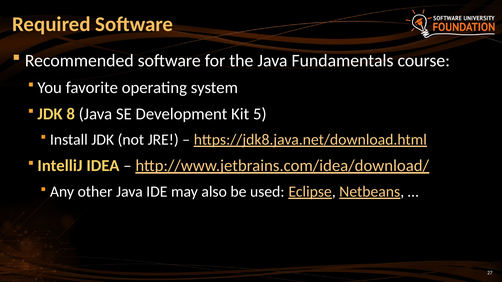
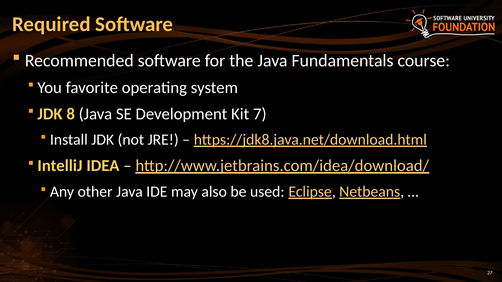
5: 5 -> 7 (260, 114)
